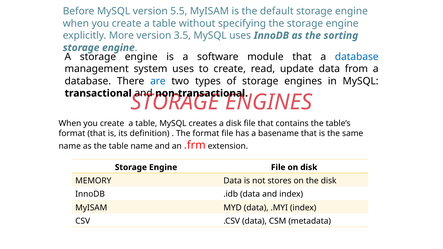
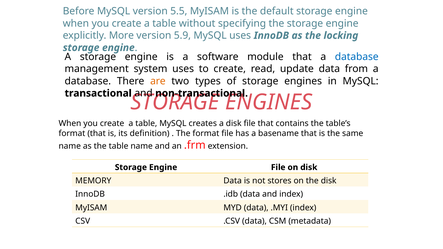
3.5: 3.5 -> 5.9 (182, 36)
sorting: sorting -> locking (341, 36)
are colour: blue -> orange (158, 81)
